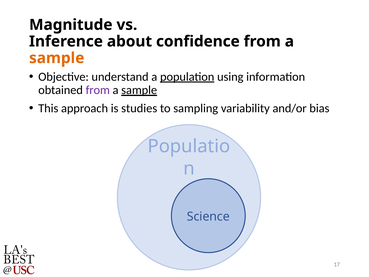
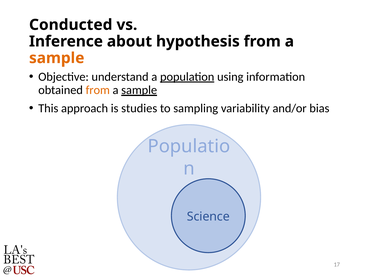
Magnitude: Magnitude -> Conducted (71, 25)
confidence: confidence -> hypothesis (198, 41)
from colour: purple -> orange (98, 90)
